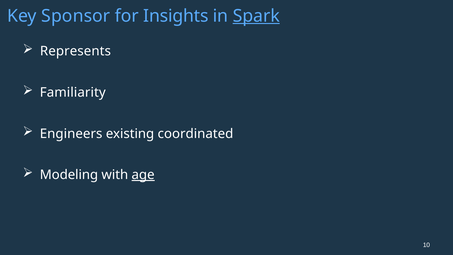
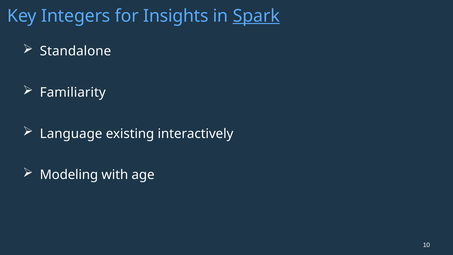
Sponsor: Sponsor -> Integers (76, 16)
Represents: Represents -> Standalone (75, 51)
Engineers: Engineers -> Language (71, 134)
coordinated: coordinated -> interactively (196, 134)
age underline: present -> none (143, 175)
